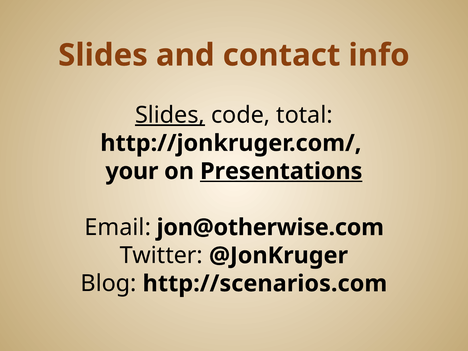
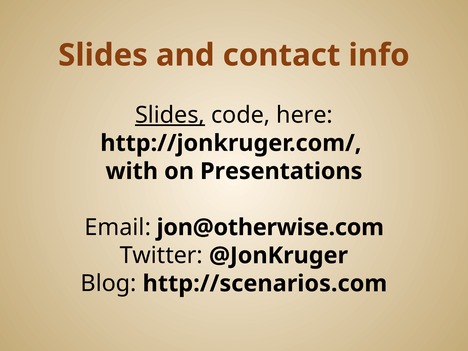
total: total -> here (305, 115)
your: your -> with (132, 171)
Presentations underline: present -> none (281, 171)
